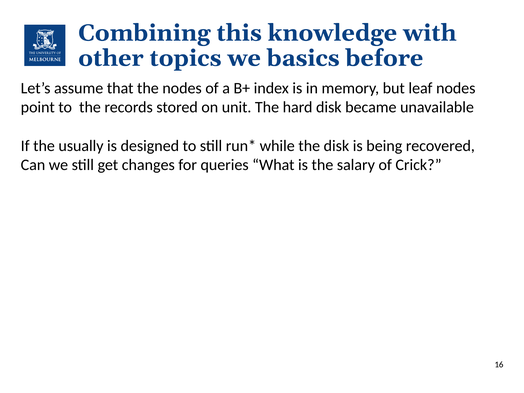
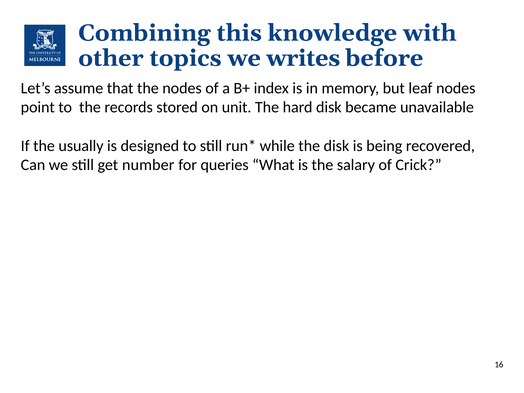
basics: basics -> writes (303, 58)
changes: changes -> number (148, 165)
